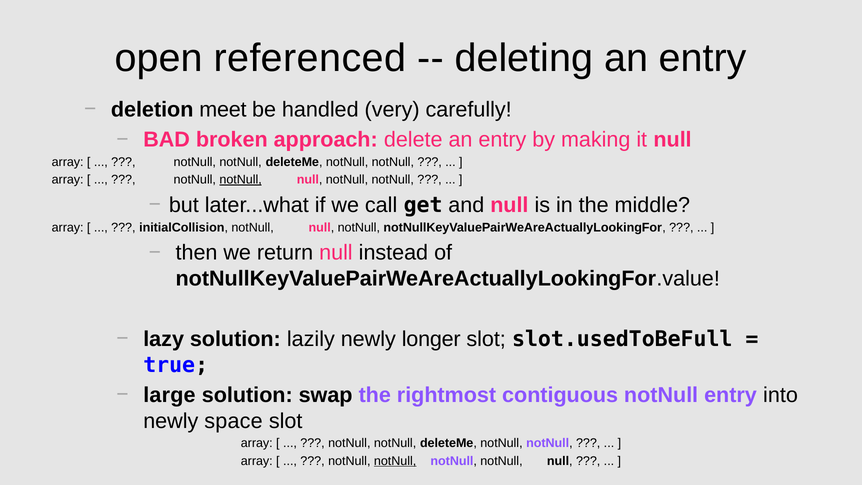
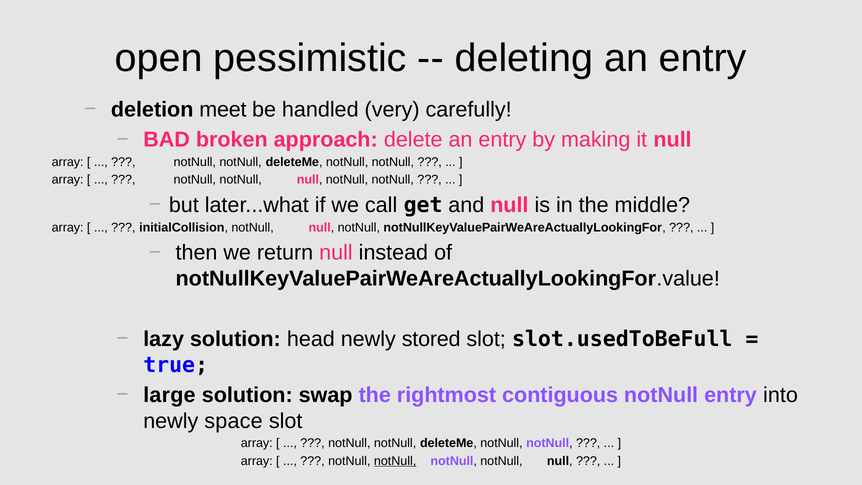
referenced: referenced -> pessimistic (310, 58)
notNull underline: present -> none (241, 180)
lazily: lazily -> head (311, 339)
longer: longer -> stored (431, 339)
